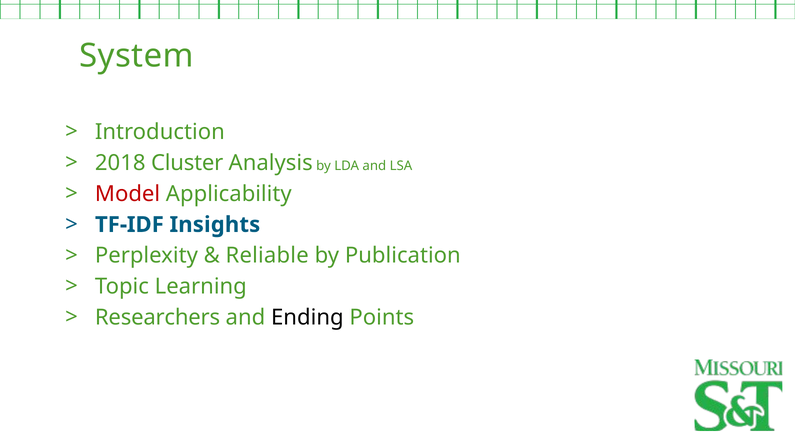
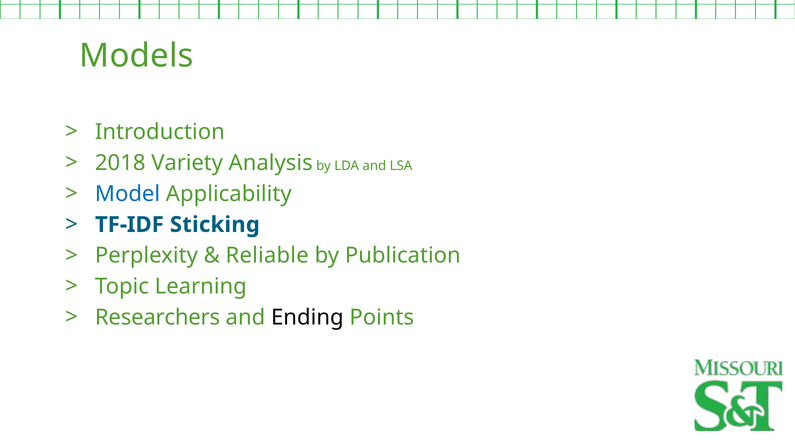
System: System -> Models (137, 56)
Cluster: Cluster -> Variety (187, 163)
Model colour: red -> blue (128, 194)
Insights: Insights -> Sticking (215, 225)
